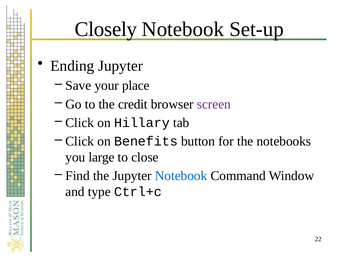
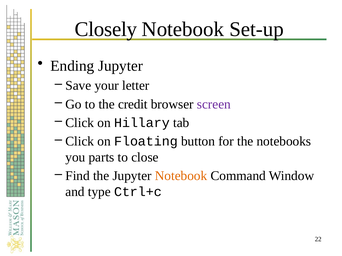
place: place -> letter (136, 86)
Benefits: Benefits -> Floating (146, 142)
large: large -> parts (101, 158)
Notebook colour: blue -> orange (181, 176)
